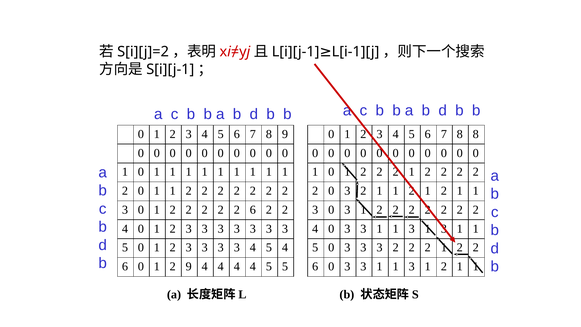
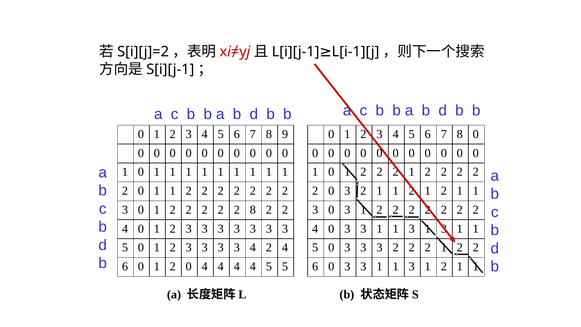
8 8: 8 -> 0 (476, 134)
2 2 2 6: 6 -> 8 (253, 210)
3 3 4 5: 5 -> 2 (269, 247)
1 2 9: 9 -> 0 (189, 266)
